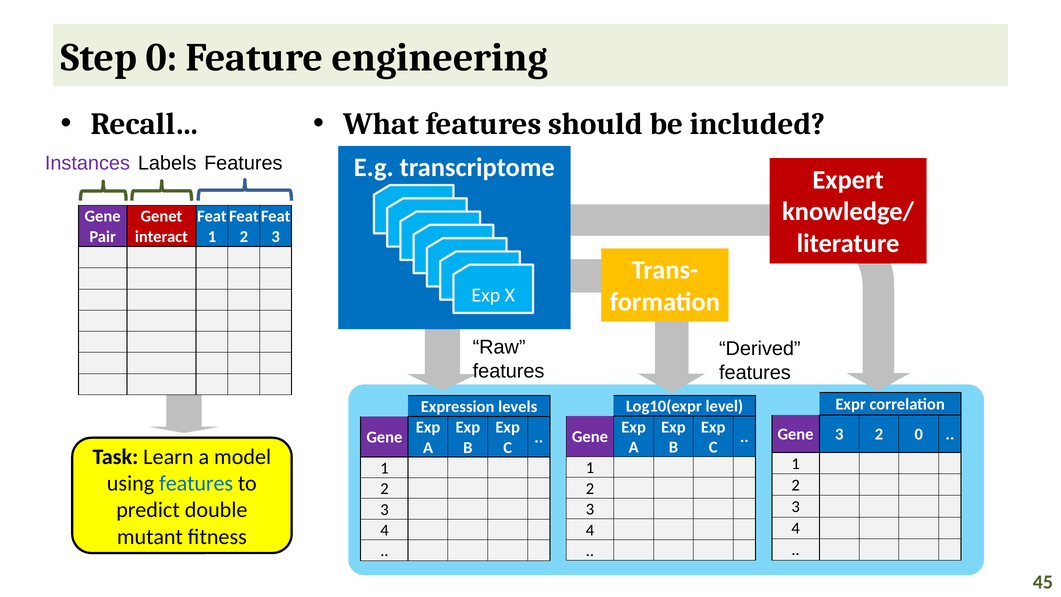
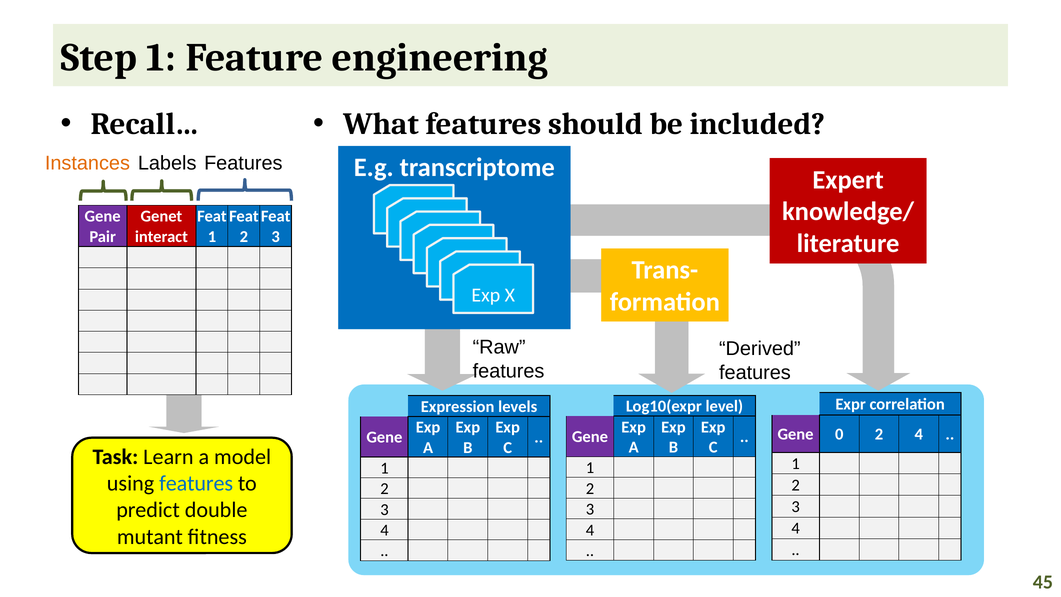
Step 0: 0 -> 1 (161, 58)
Instances colour: purple -> orange (87, 163)
Gene 3: 3 -> 0 (839, 434)
2 0: 0 -> 4 (919, 434)
